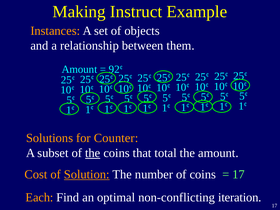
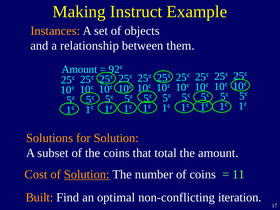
for Counter: Counter -> Solution (116, 138)
the underline: present -> none (93, 153)
17: 17 -> 11 (239, 174)
Each: Each -> Built (39, 197)
